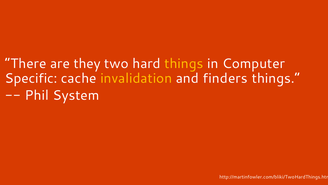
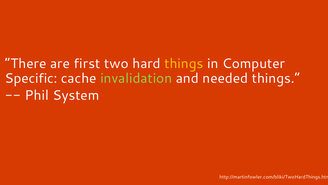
they: they -> first (87, 63)
invalidation colour: yellow -> light green (136, 78)
finders: finders -> needed (225, 78)
